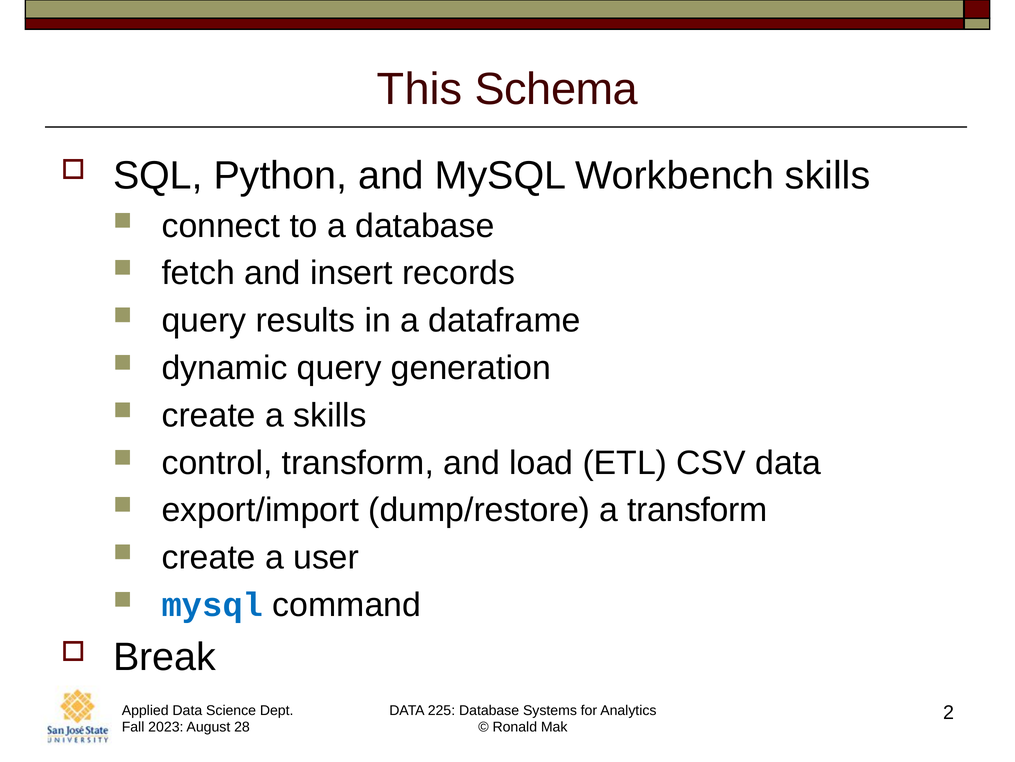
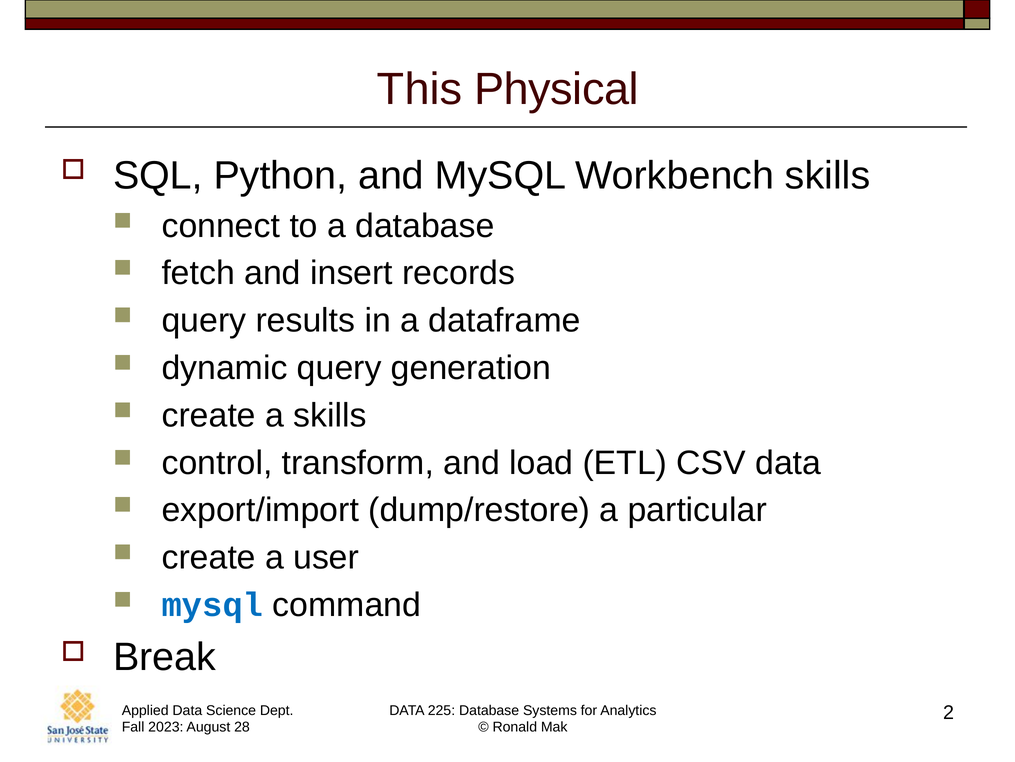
Schema: Schema -> Physical (556, 89)
a transform: transform -> particular (697, 510)
